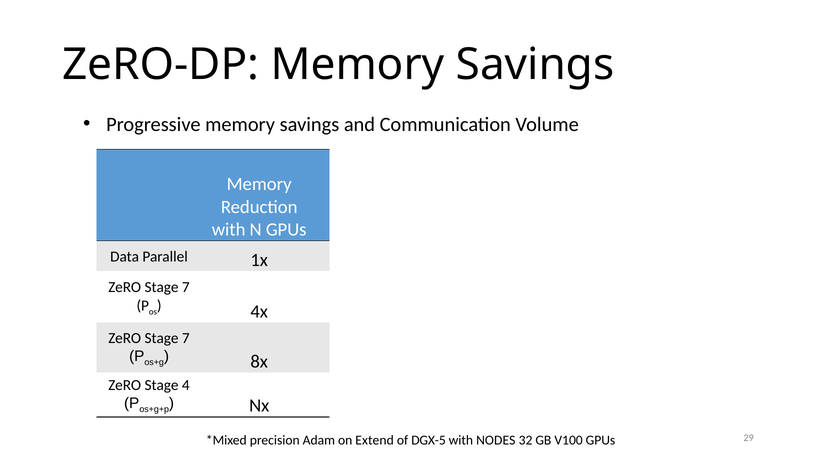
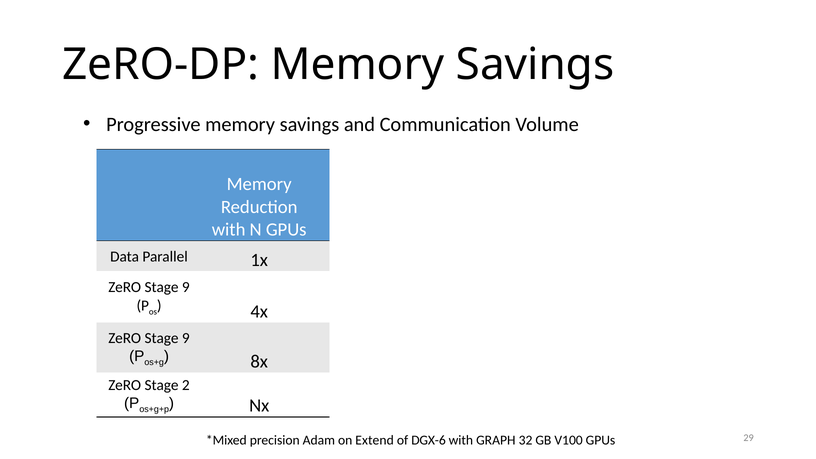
7: 7 -> 9 (186, 287)
7: 7 -> 9 (186, 338)
4: 4 -> 2 (186, 385)
DGX-5: DGX-5 -> DGX-6 (429, 440)
NODES: NODES -> GRAPH (496, 440)
